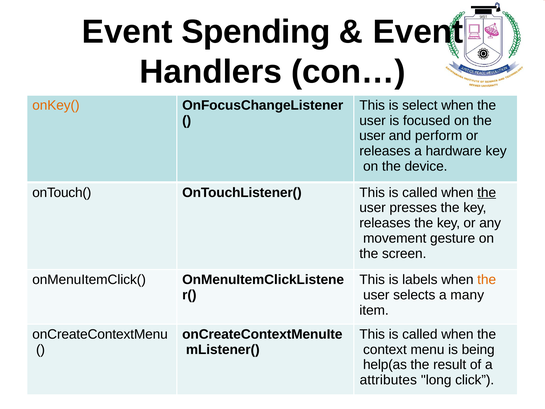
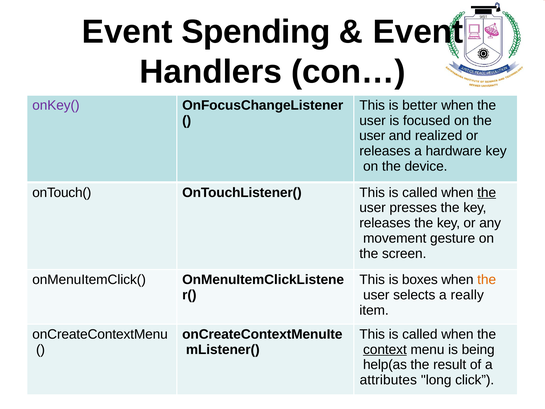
onKey( colour: orange -> purple (56, 105)
select: select -> better (420, 105)
perform: perform -> realized (439, 136)
labels: labels -> boxes (420, 280)
many: many -> really (467, 295)
context underline: none -> present (385, 349)
